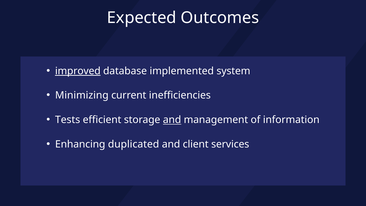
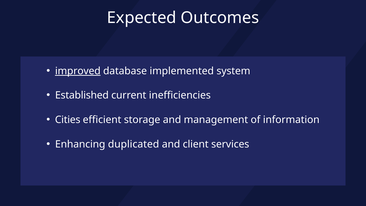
Minimizing: Minimizing -> Established (82, 95)
Tests: Tests -> Cities (68, 120)
and underline: present -> none (172, 120)
